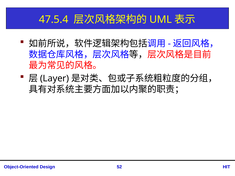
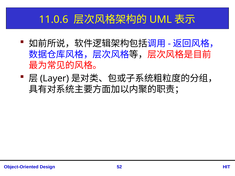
47.5.4: 47.5.4 -> 11.0.6 (54, 19)
